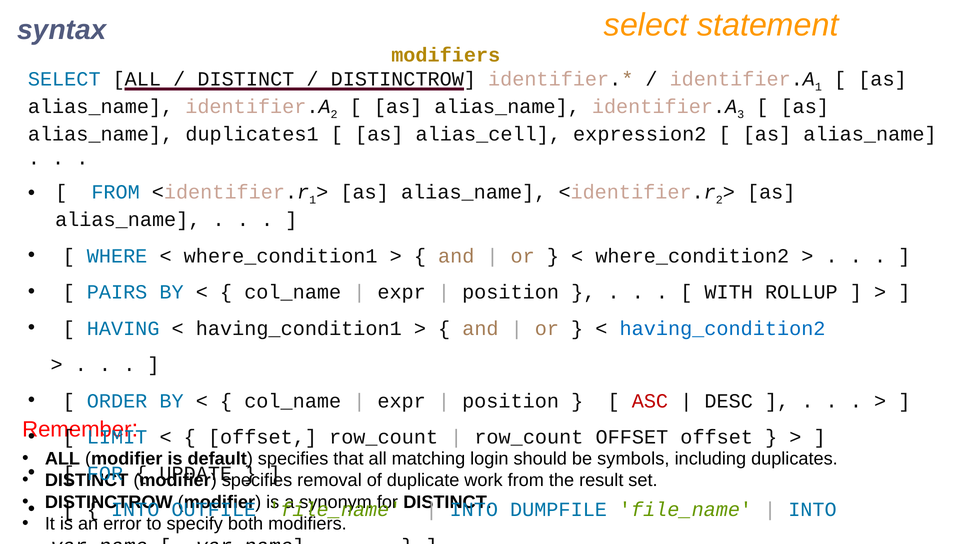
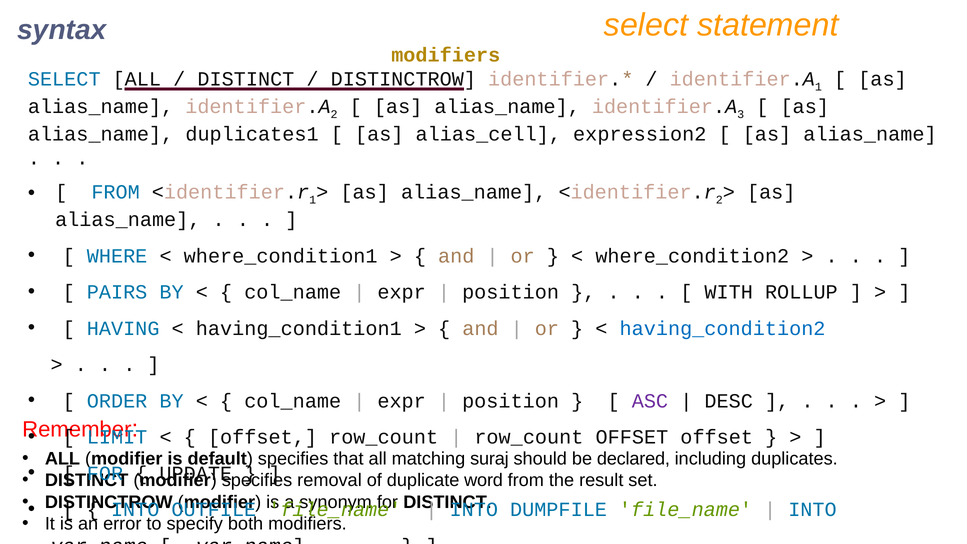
ASC colour: red -> purple (650, 401)
login: login -> suraj (489, 459)
symbols: symbols -> declared (633, 459)
work: work -> word (484, 480)
